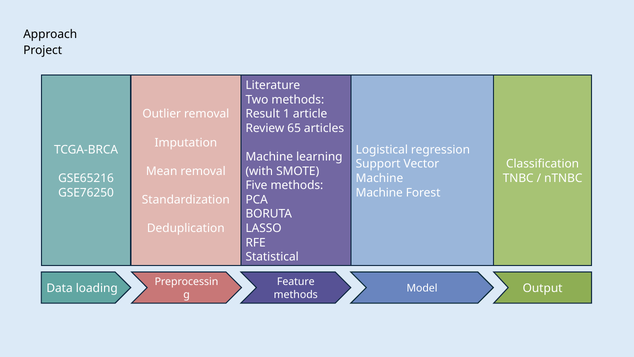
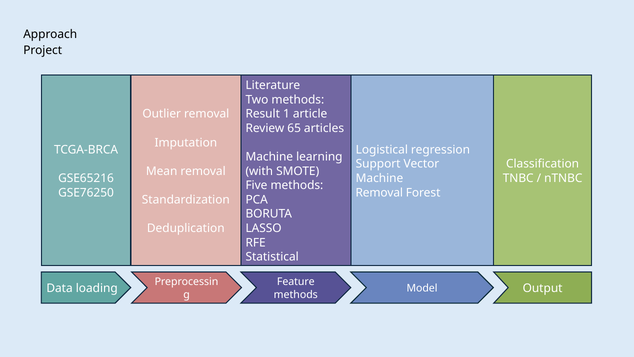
Machine: Machine -> Removal (379, 192)
